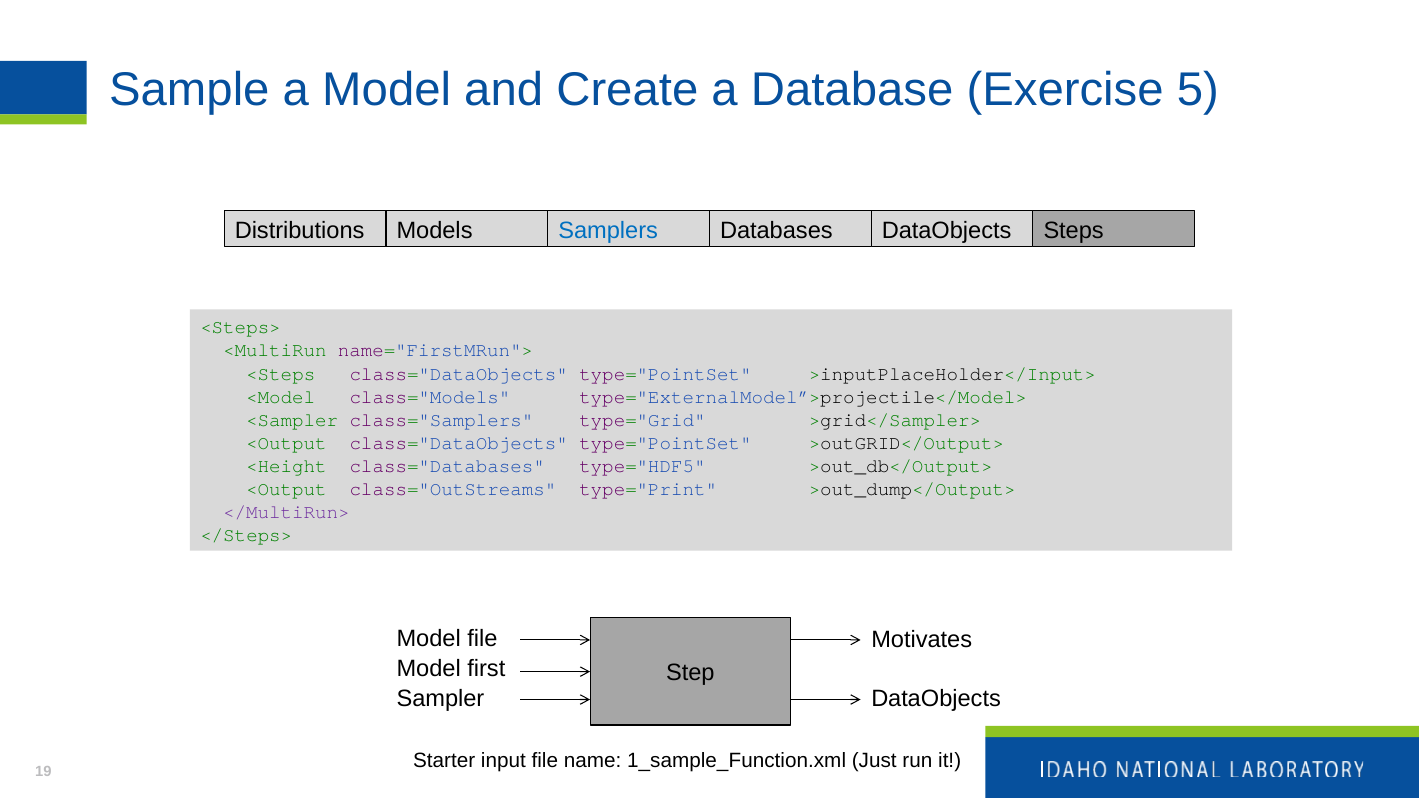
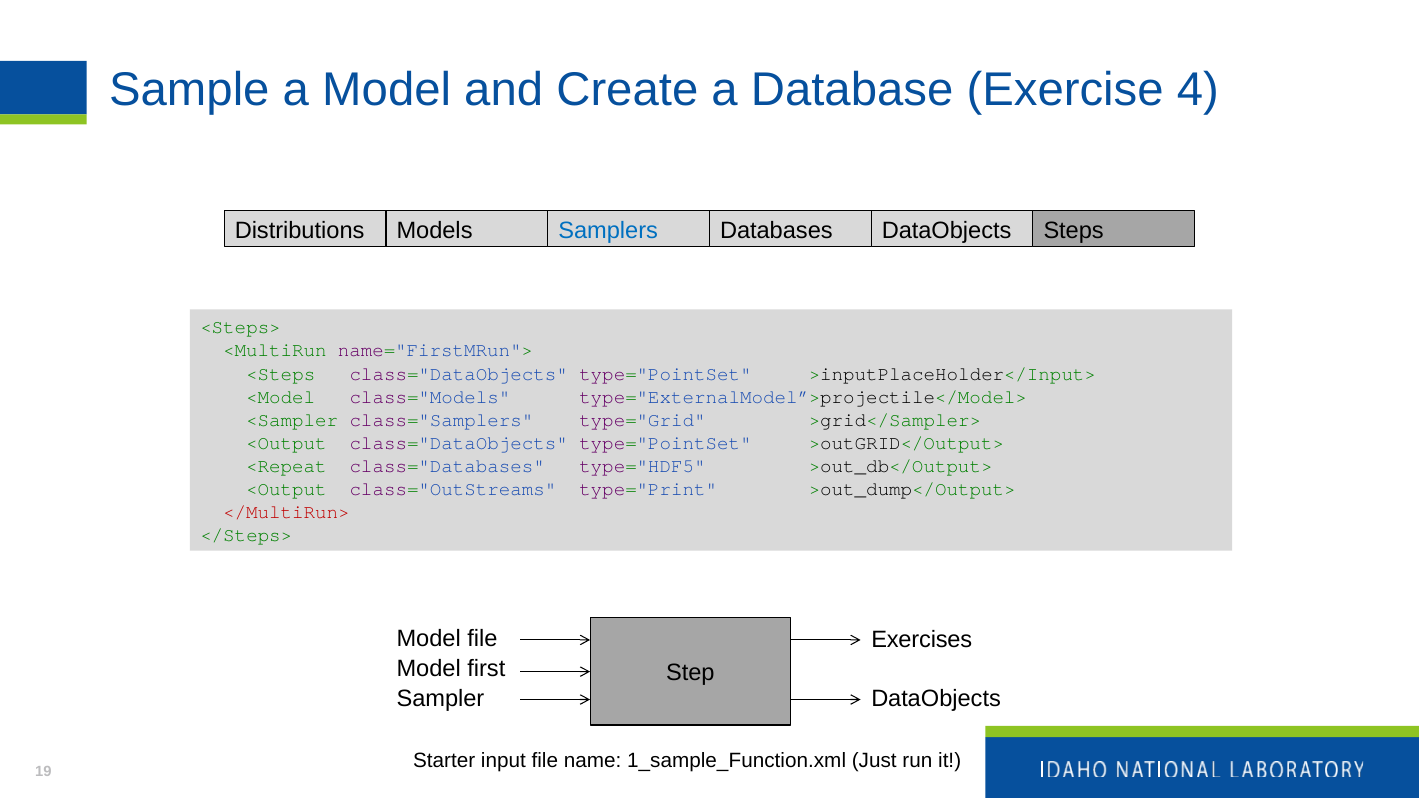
5: 5 -> 4 (1198, 90)
<Height: <Height -> <Repeat (286, 466)
</MultiRun> colour: purple -> red (286, 512)
Motivates: Motivates -> Exercises (922, 640)
